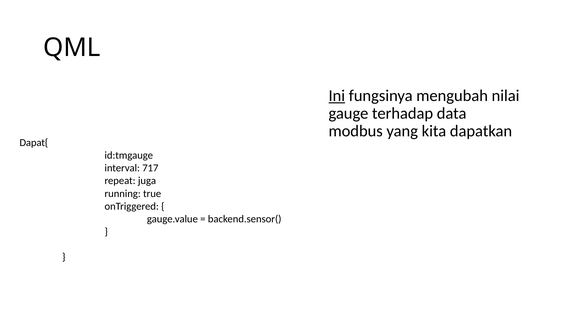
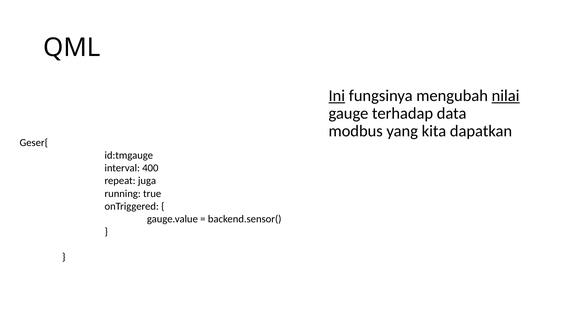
nilai underline: none -> present (506, 96)
Dapat{: Dapat{ -> Geser{ (34, 143)
717: 717 -> 400 (150, 168)
